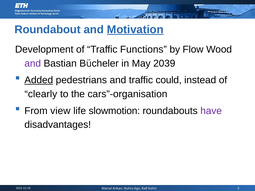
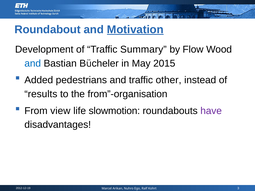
Functions: Functions -> Summary (143, 49)
and colour: purple -> blue (33, 63)
2039: 2039 -> 2015 (164, 63)
Added underline: present -> none (39, 80)
could: could -> other (169, 80)
clearly: clearly -> results (41, 94)
cars”-organisation: cars”-organisation -> from”-organisation (127, 94)
